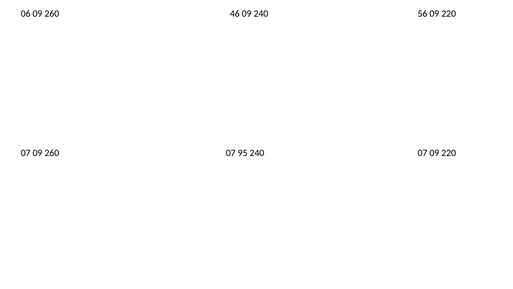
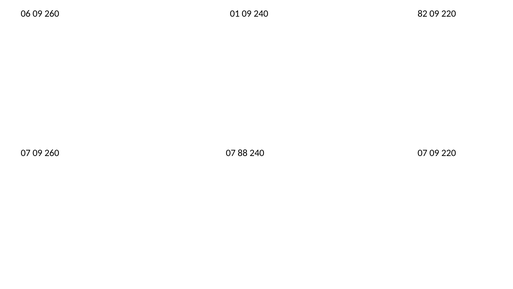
46: 46 -> 01 (235, 14)
56: 56 -> 82 (422, 14)
95: 95 -> 88 (243, 153)
